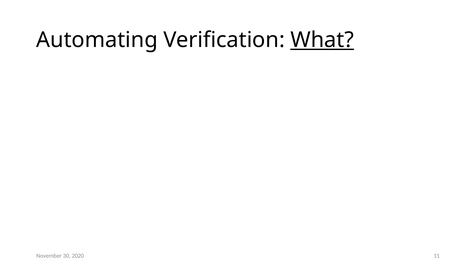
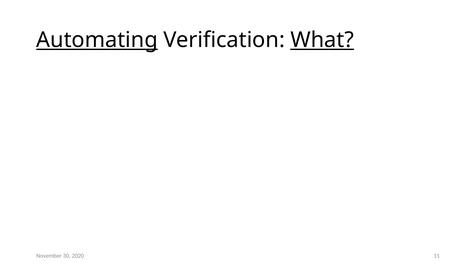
Automating underline: none -> present (97, 40)
